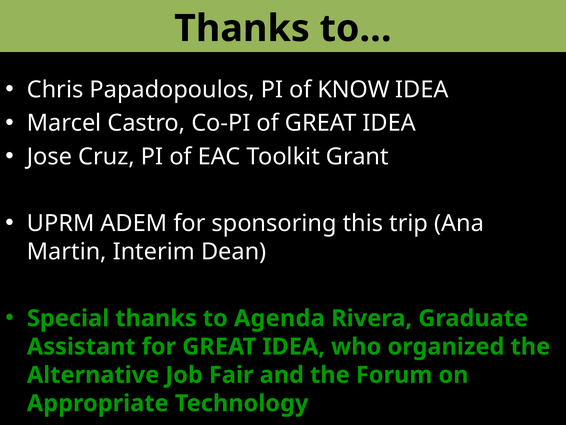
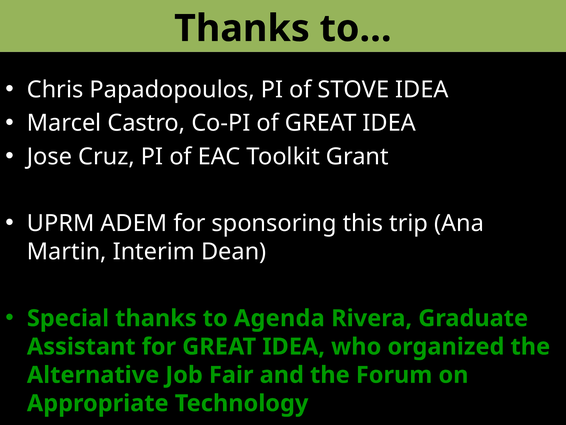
KNOW: KNOW -> STOVE (353, 90)
